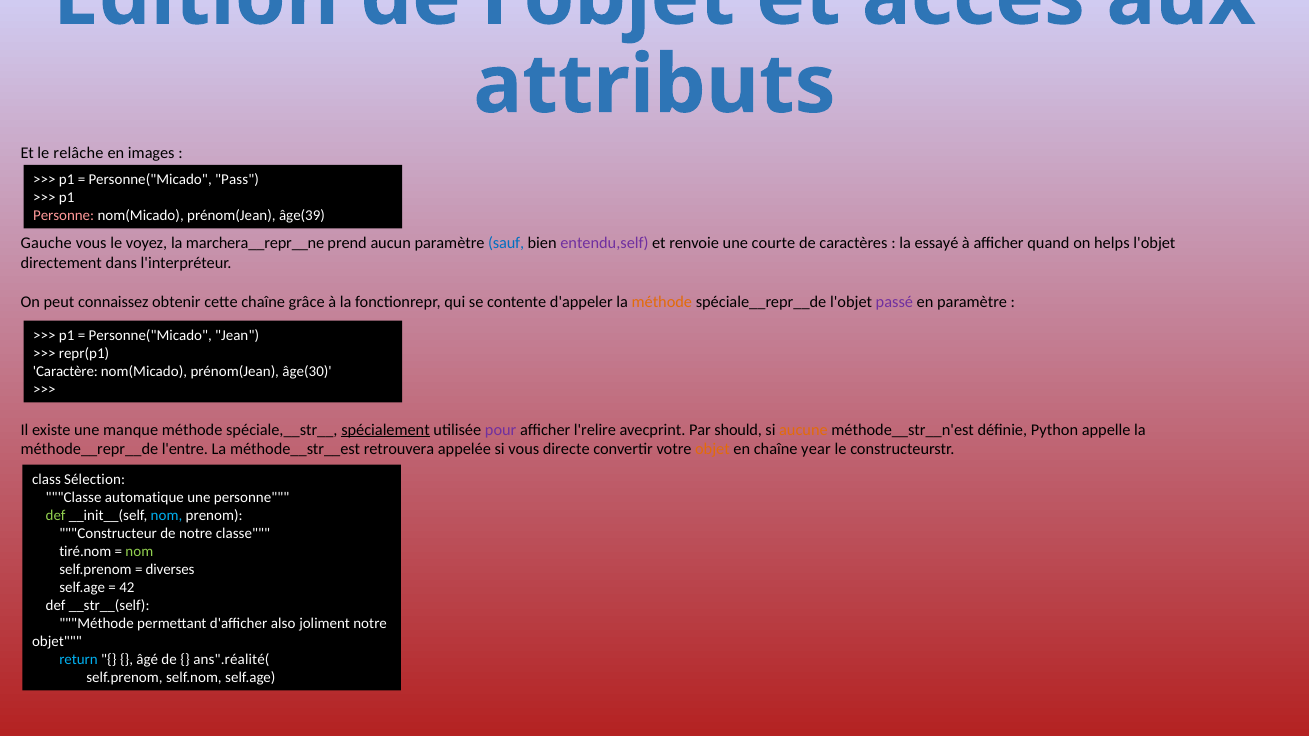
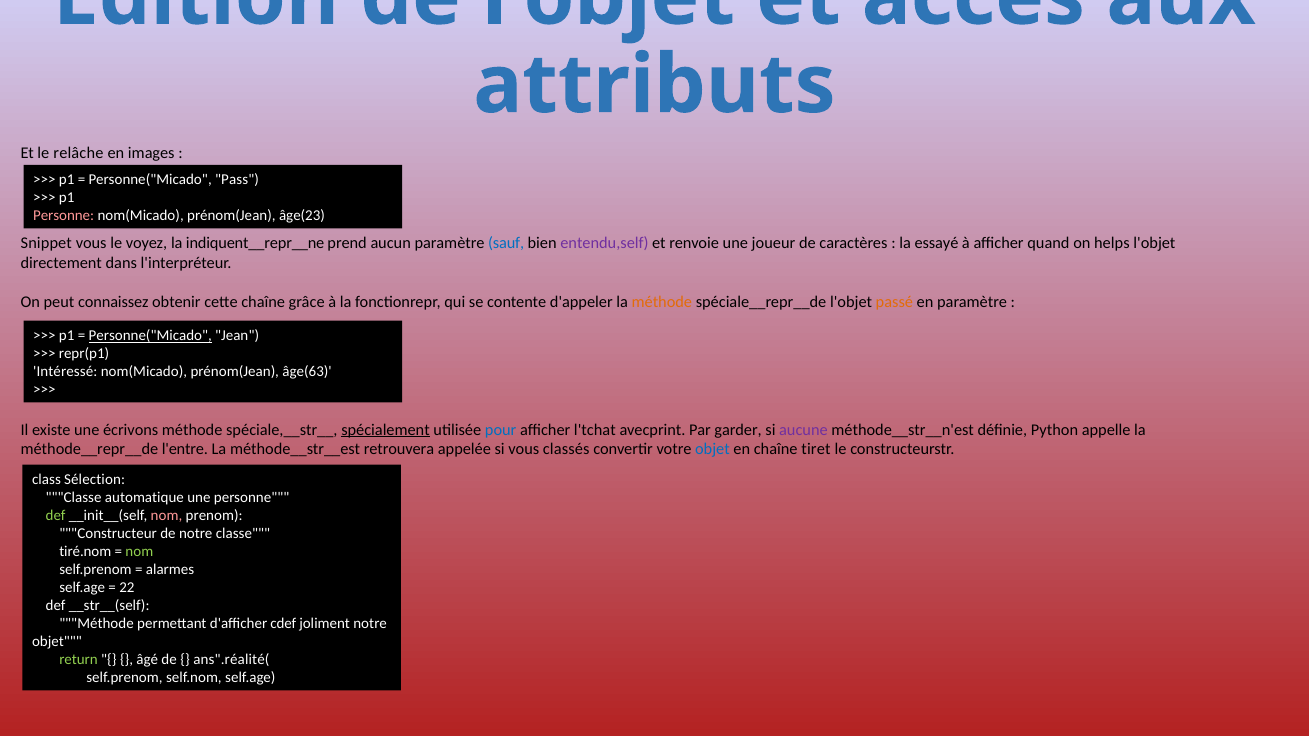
âge(39: âge(39 -> âge(23 (302, 216)
Gauche: Gauche -> Snippet (46, 244)
marchera__repr__ne: marchera__repr__ne -> indiquent__repr__ne (255, 244)
courte: courte -> joueur (774, 244)
passé colour: purple -> orange (894, 302)
Personne("Micado underline: none -> present (150, 336)
Caractère: Caractère -> Intéressé (65, 372)
âge(30: âge(30 -> âge(63 (307, 372)
manque: manque -> écrivons (131, 430)
pour colour: purple -> blue (501, 430)
l'relire: l'relire -> l'tchat (595, 430)
should: should -> garder (738, 430)
aucune colour: orange -> purple (803, 430)
directe: directe -> classés (566, 449)
objet colour: orange -> blue (712, 449)
year: year -> tiret (816, 449)
nom colour: light blue -> pink (167, 516)
diverses: diverses -> alarmes (170, 570)
42: 42 -> 22 (127, 588)
also: also -> cdef (283, 624)
return colour: light blue -> light green (79, 660)
